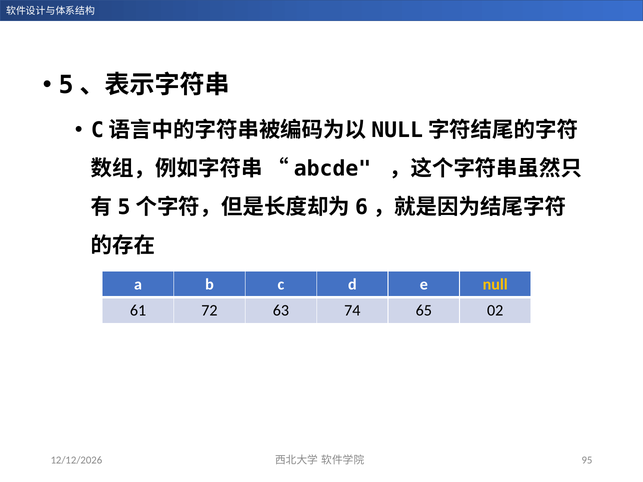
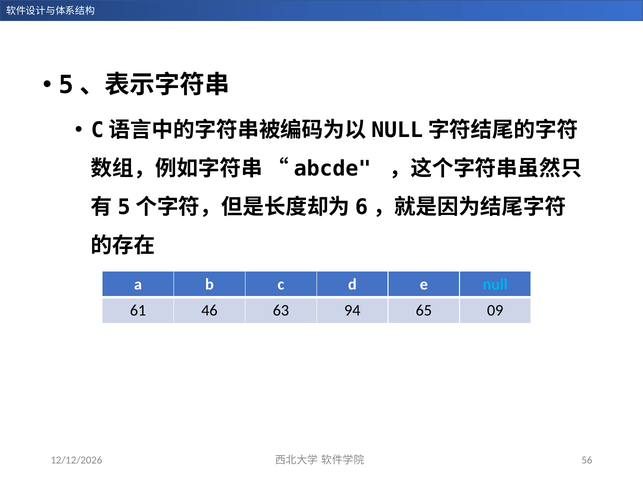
null colour: yellow -> light blue (495, 285)
72: 72 -> 46 (209, 311)
74: 74 -> 94 (352, 311)
02: 02 -> 09 (495, 311)
95: 95 -> 56 (587, 460)
